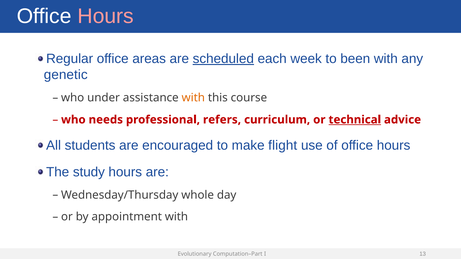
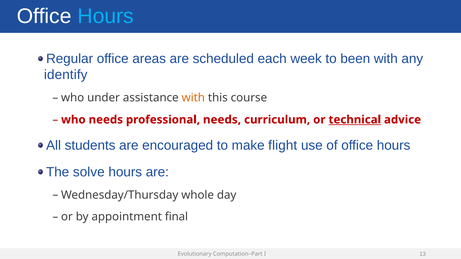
Hours colour: pink -> light blue (106, 16)
scheduled underline: present -> none (223, 59)
genetic: genetic -> identify (66, 75)
professional refers: refers -> needs (222, 120)
study: study -> solve (89, 172)
appointment with: with -> final (176, 217)
